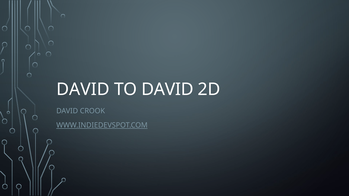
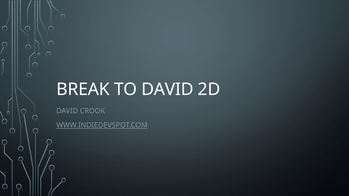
DAVID: DAVID -> BREAK (83, 90)
